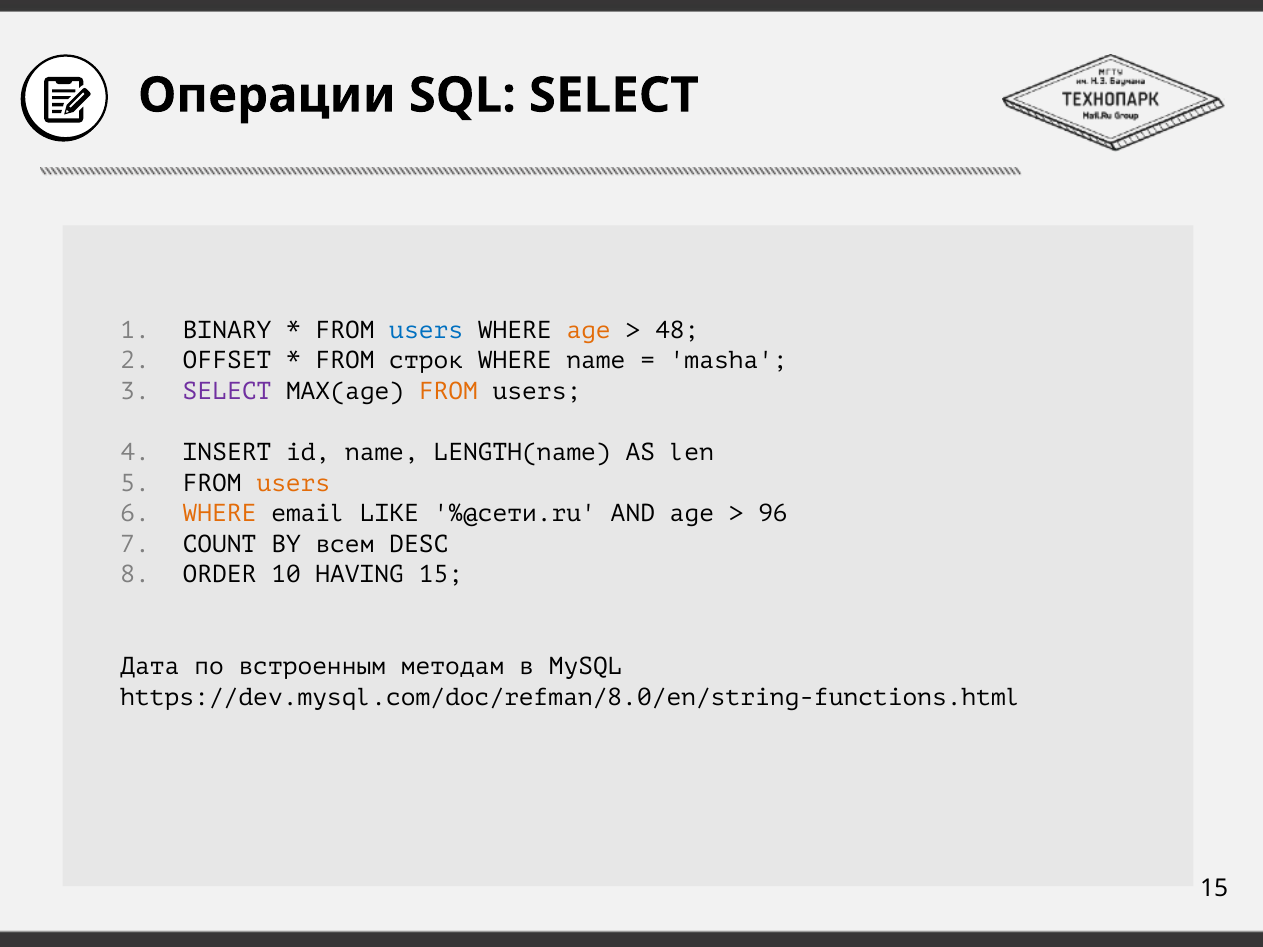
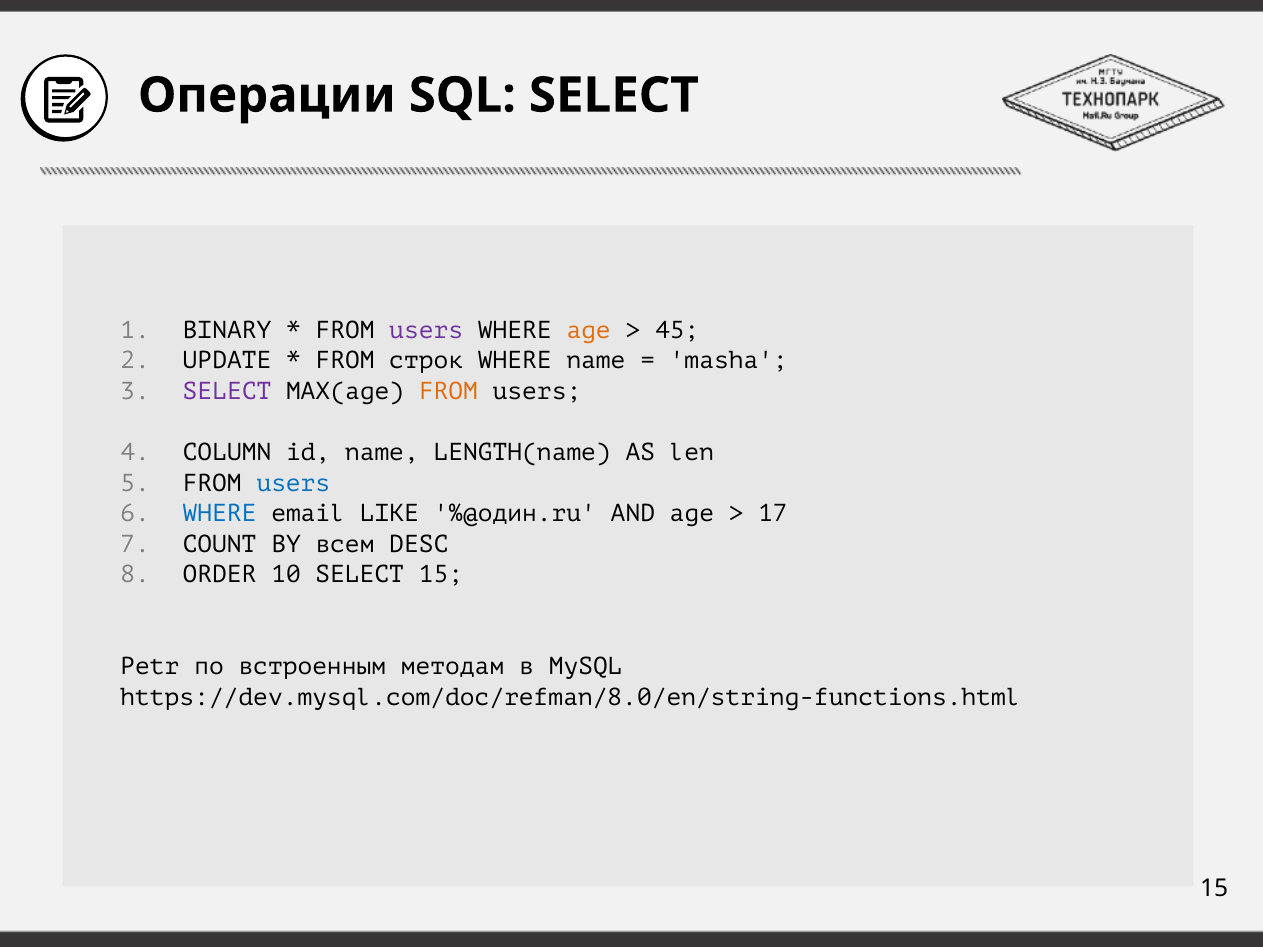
users colour: blue -> purple (426, 330)
48: 48 -> 45 (677, 330)
OFFSET: OFFSET -> UPDATE (227, 361)
INSERT: INSERT -> COLUMN (227, 452)
users colour: orange -> blue (293, 483)
WHERE colour: orange -> blue (220, 514)
%@сети.ru: %@сети.ru -> %@один.ru (515, 514)
96: 96 -> 17 (773, 514)
10 HAVING: HAVING -> SELECT (360, 575)
Дата: Дата -> Petr (150, 667)
